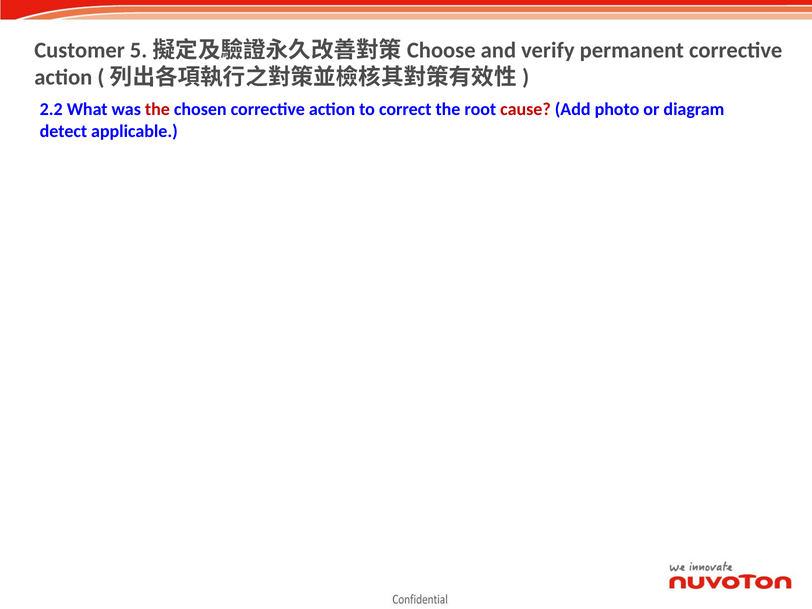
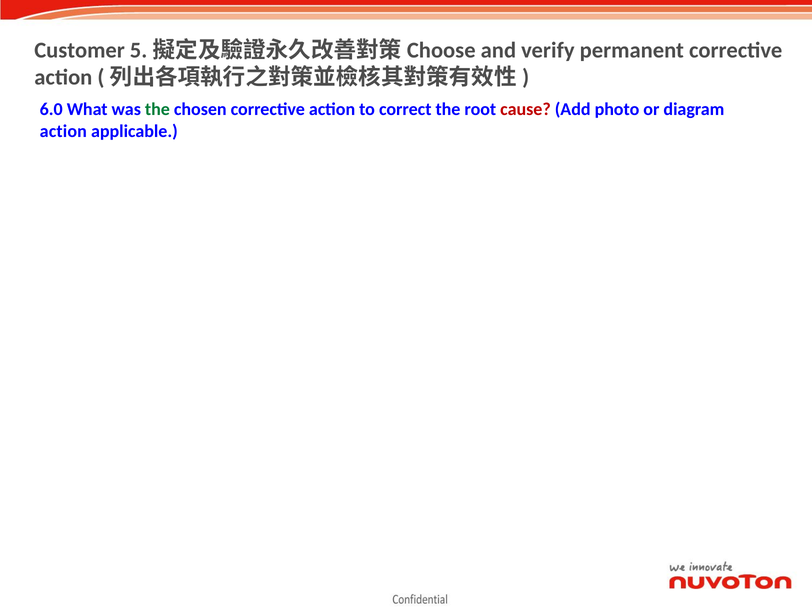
2.2: 2.2 -> 6.0 (51, 110)
the colour: red -> green (157, 110)
detect: detect -> action (63, 131)
